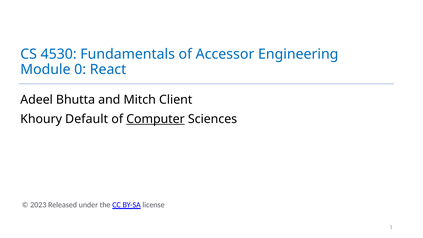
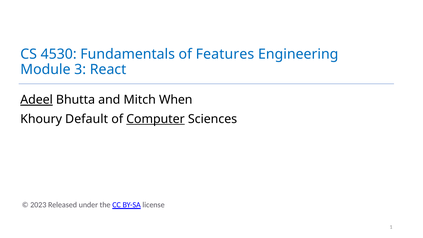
Accessor: Accessor -> Features (225, 54)
0: 0 -> 3 (80, 70)
Adeel underline: none -> present (37, 100)
Client: Client -> When (176, 100)
